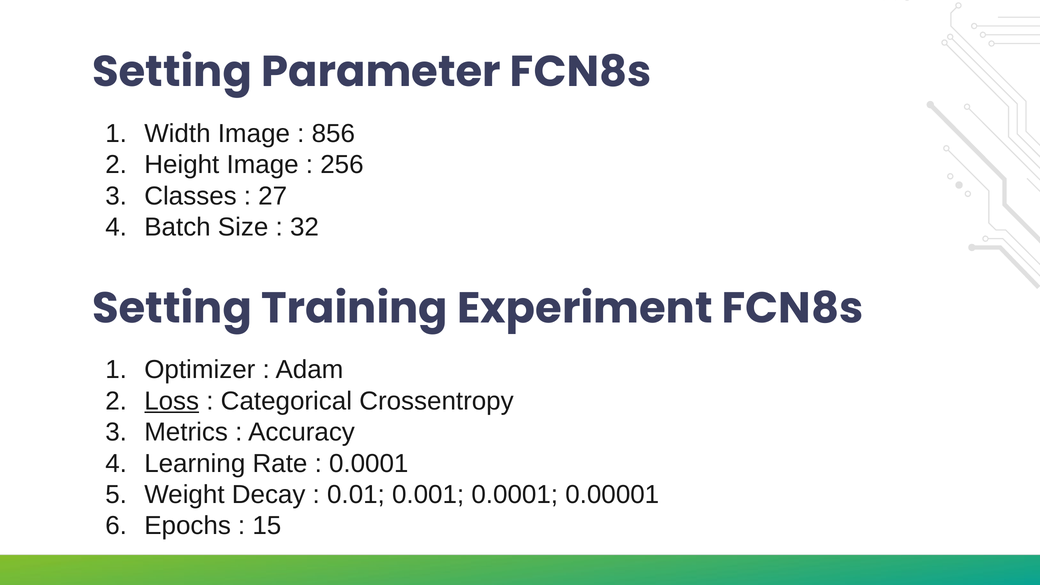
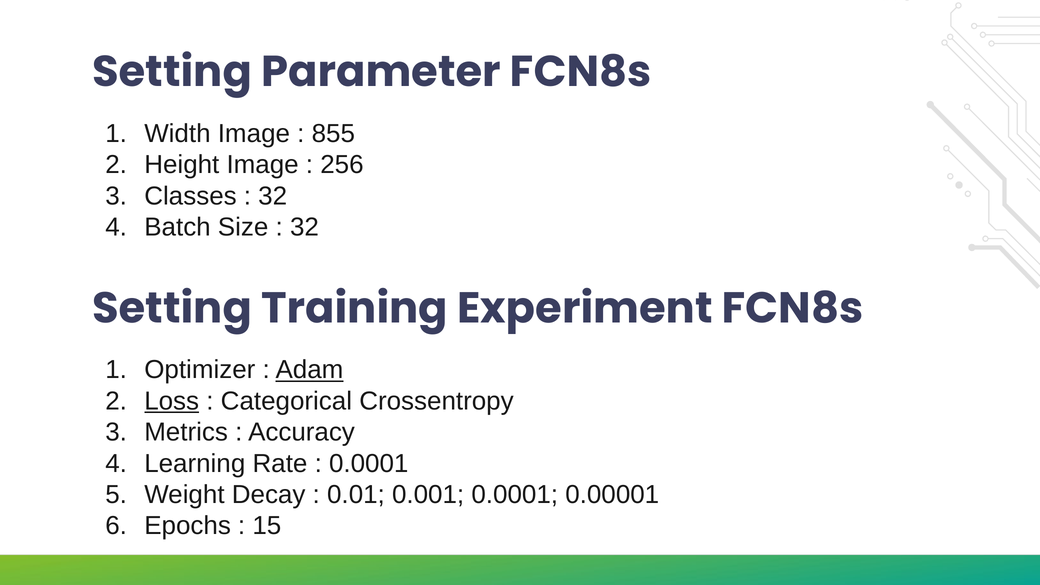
856: 856 -> 855 (333, 134)
27: 27 -> 32 (273, 196)
Adam underline: none -> present (309, 370)
